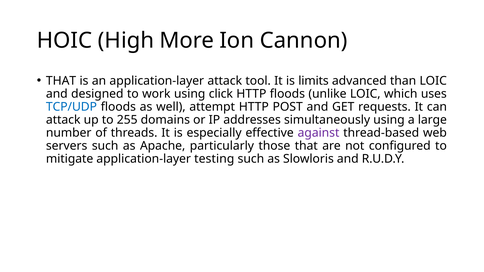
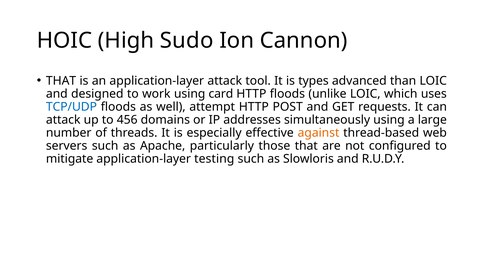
More: More -> Sudo (187, 41)
limits: limits -> types (313, 81)
click: click -> card (221, 94)
255: 255 -> 456 (127, 120)
against colour: purple -> orange (318, 133)
